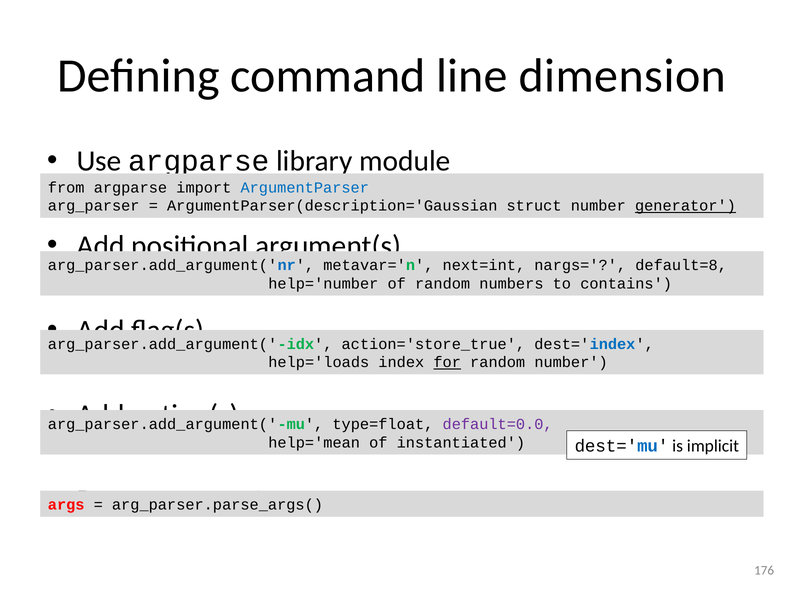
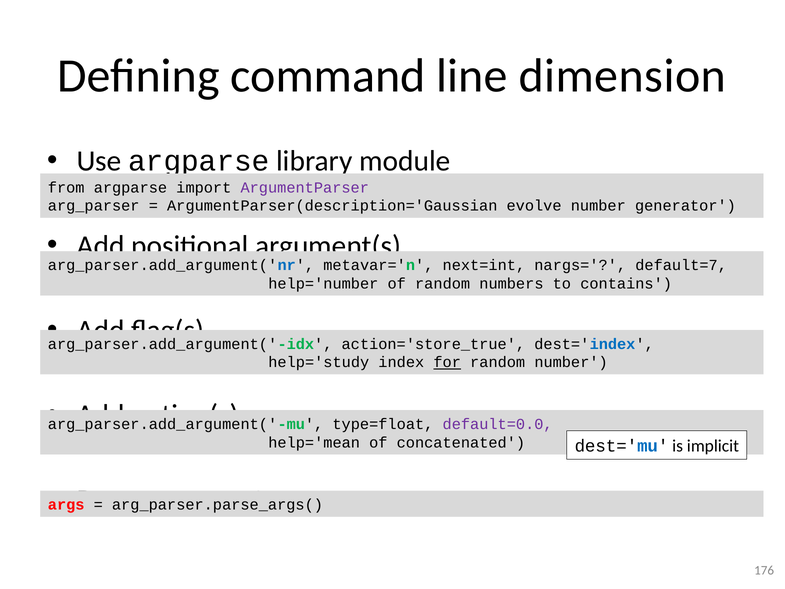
ArgumentParser colour: blue -> purple (305, 187)
struct: struct -> evolve (534, 206)
generator underline: present -> none (685, 206)
default=8: default=8 -> default=7 (681, 265)
help='loads: help='loads -> help='study (319, 362)
instantiated: instantiated -> concatenated (461, 442)
